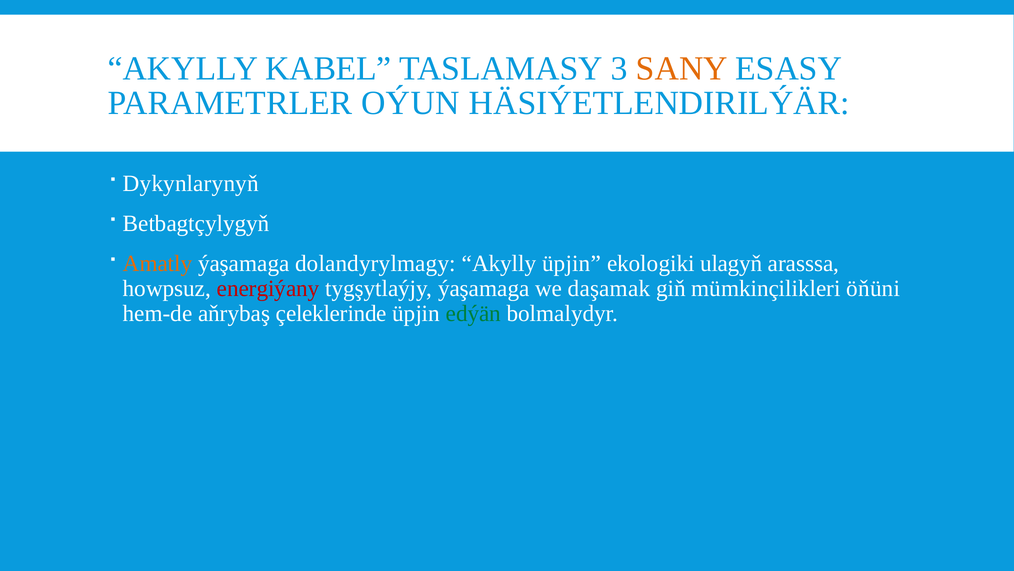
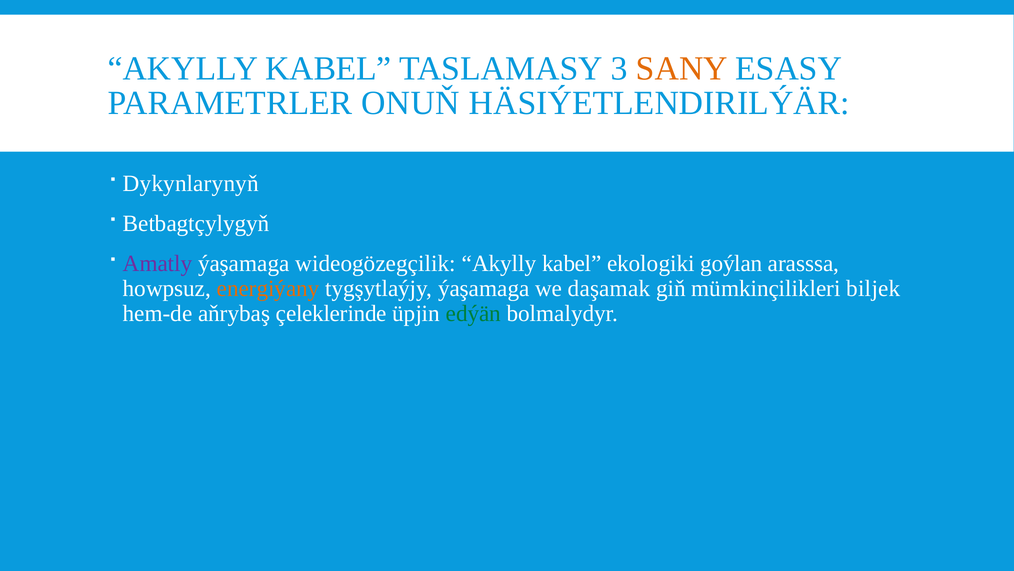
OÝUN: OÝUN -> ONUŇ (410, 103)
Amatly colour: orange -> purple (158, 263)
dolandyrylmagy: dolandyrylmagy -> wideogözegçilik (376, 263)
üpjin: üpjin -> kabel (572, 263)
ulagyň: ulagyň -> goýlan (731, 263)
energiýany colour: red -> orange (268, 288)
öňüni: öňüni -> biljek (873, 288)
